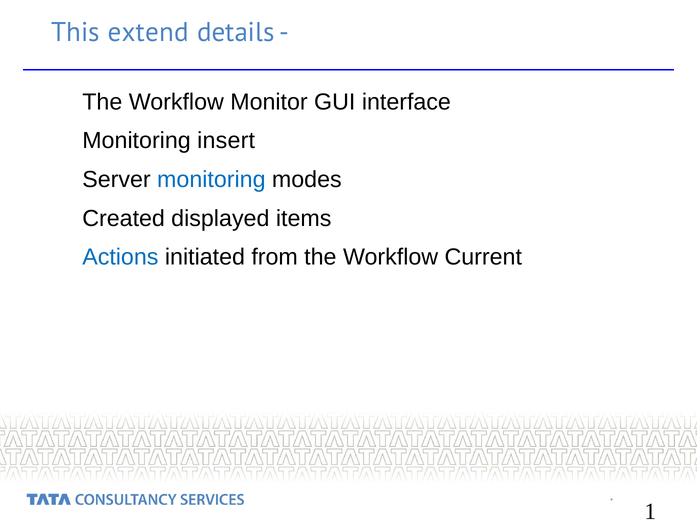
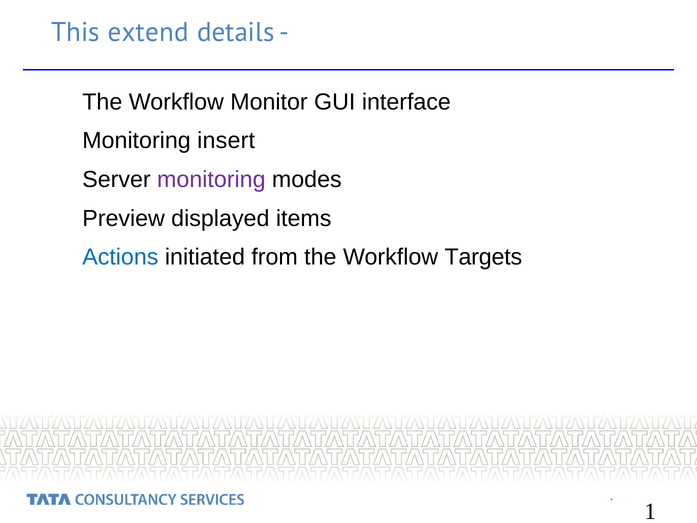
monitoring colour: blue -> purple (211, 179)
Created: Created -> Preview (124, 218)
Current: Current -> Targets (483, 257)
